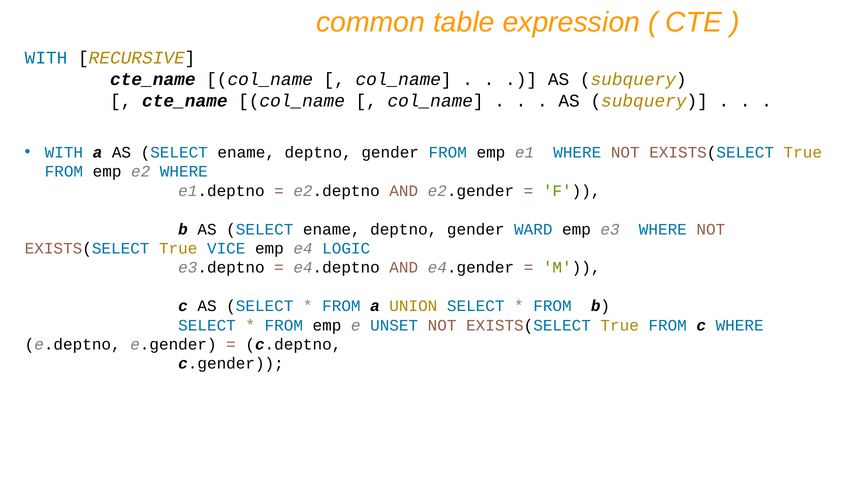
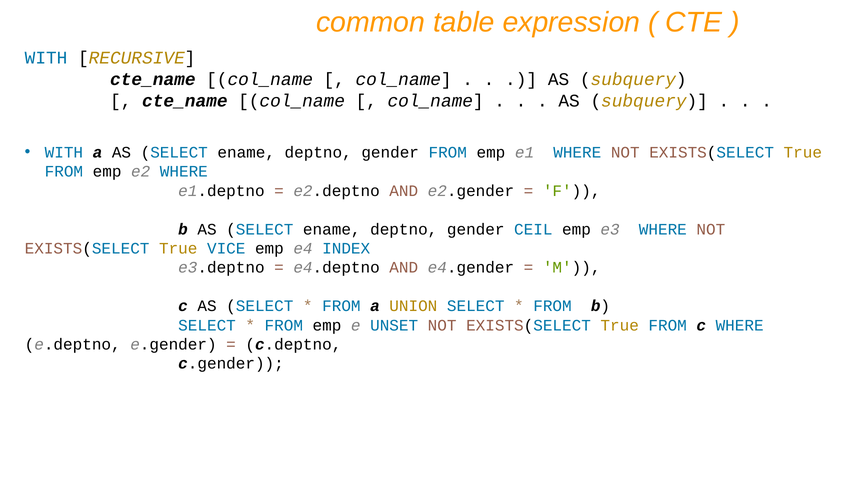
WARD: WARD -> CEIL (533, 229)
LOGIC: LOGIC -> INDEX (346, 248)
